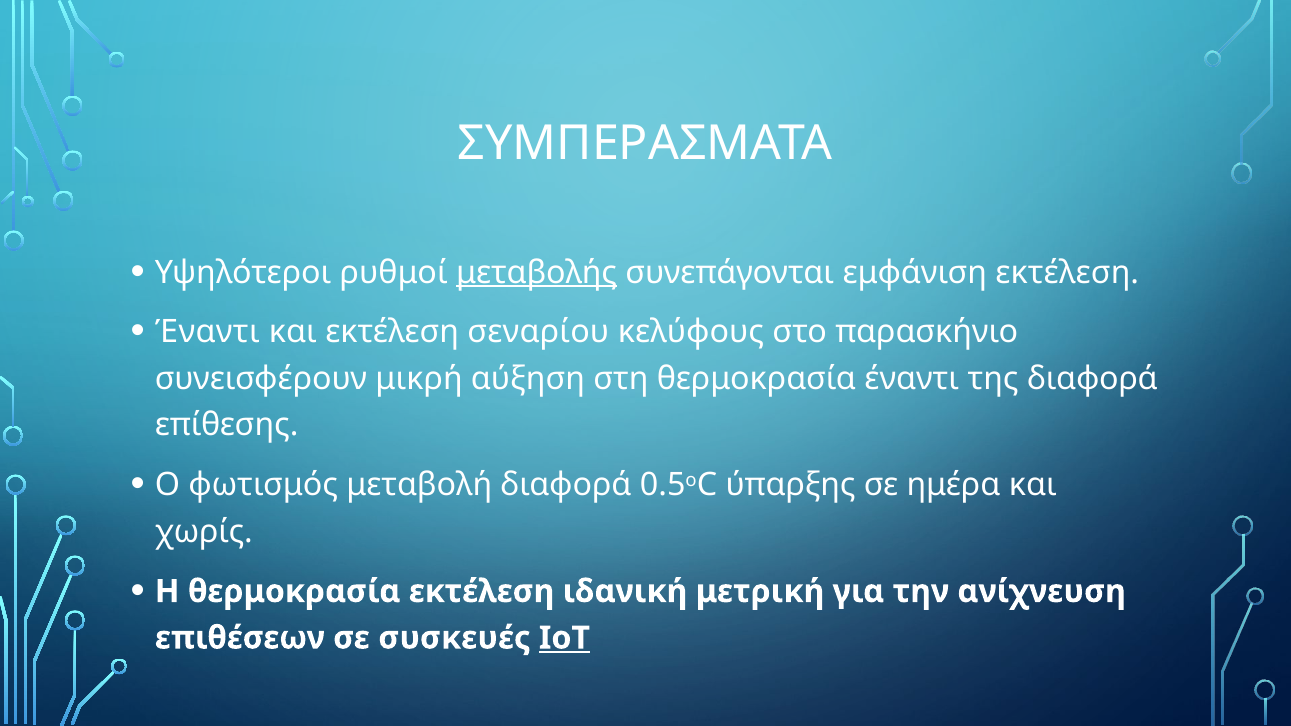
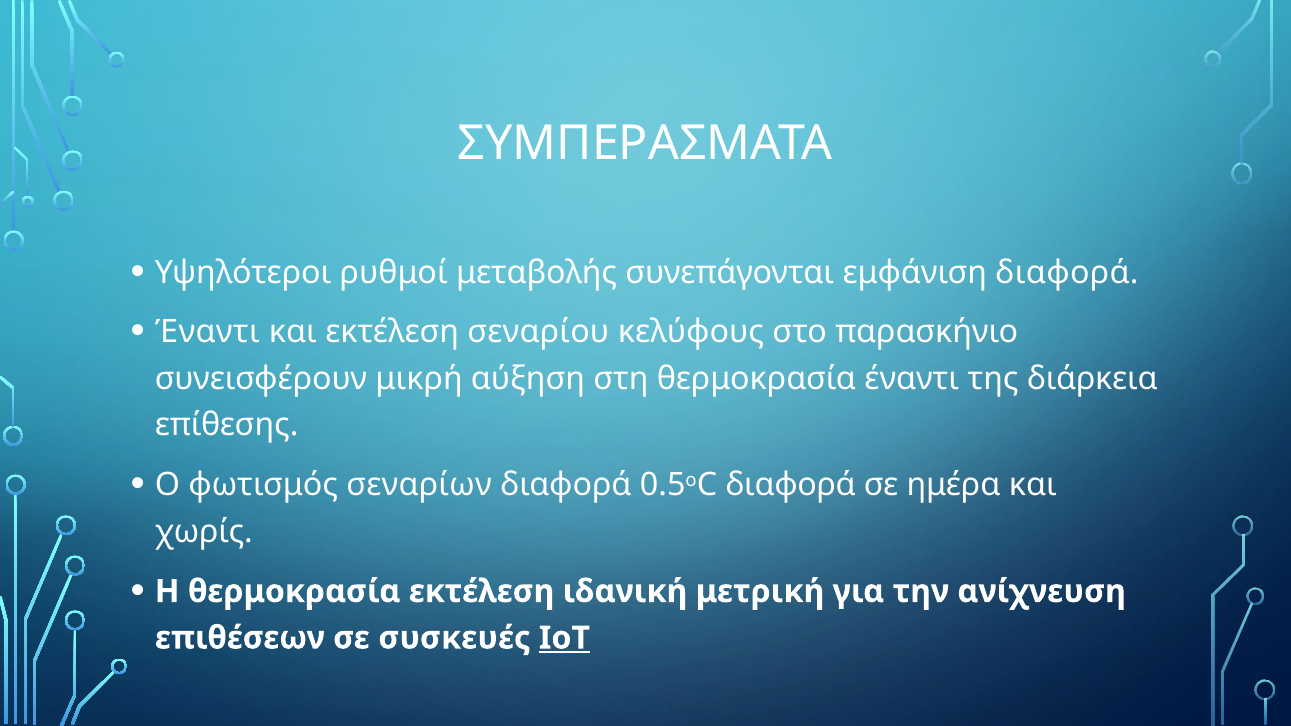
μεταβολής underline: present -> none (537, 272)
εμφάνιση εκτέλεση: εκτέλεση -> διαφορά (1067, 272)
της διαφορά: διαφορά -> διάρκεια (1092, 379)
μεταβολή: μεταβολή -> σεναρίων (419, 485)
0.5οC ύπαρξης: ύπαρξης -> διαφορά (791, 485)
